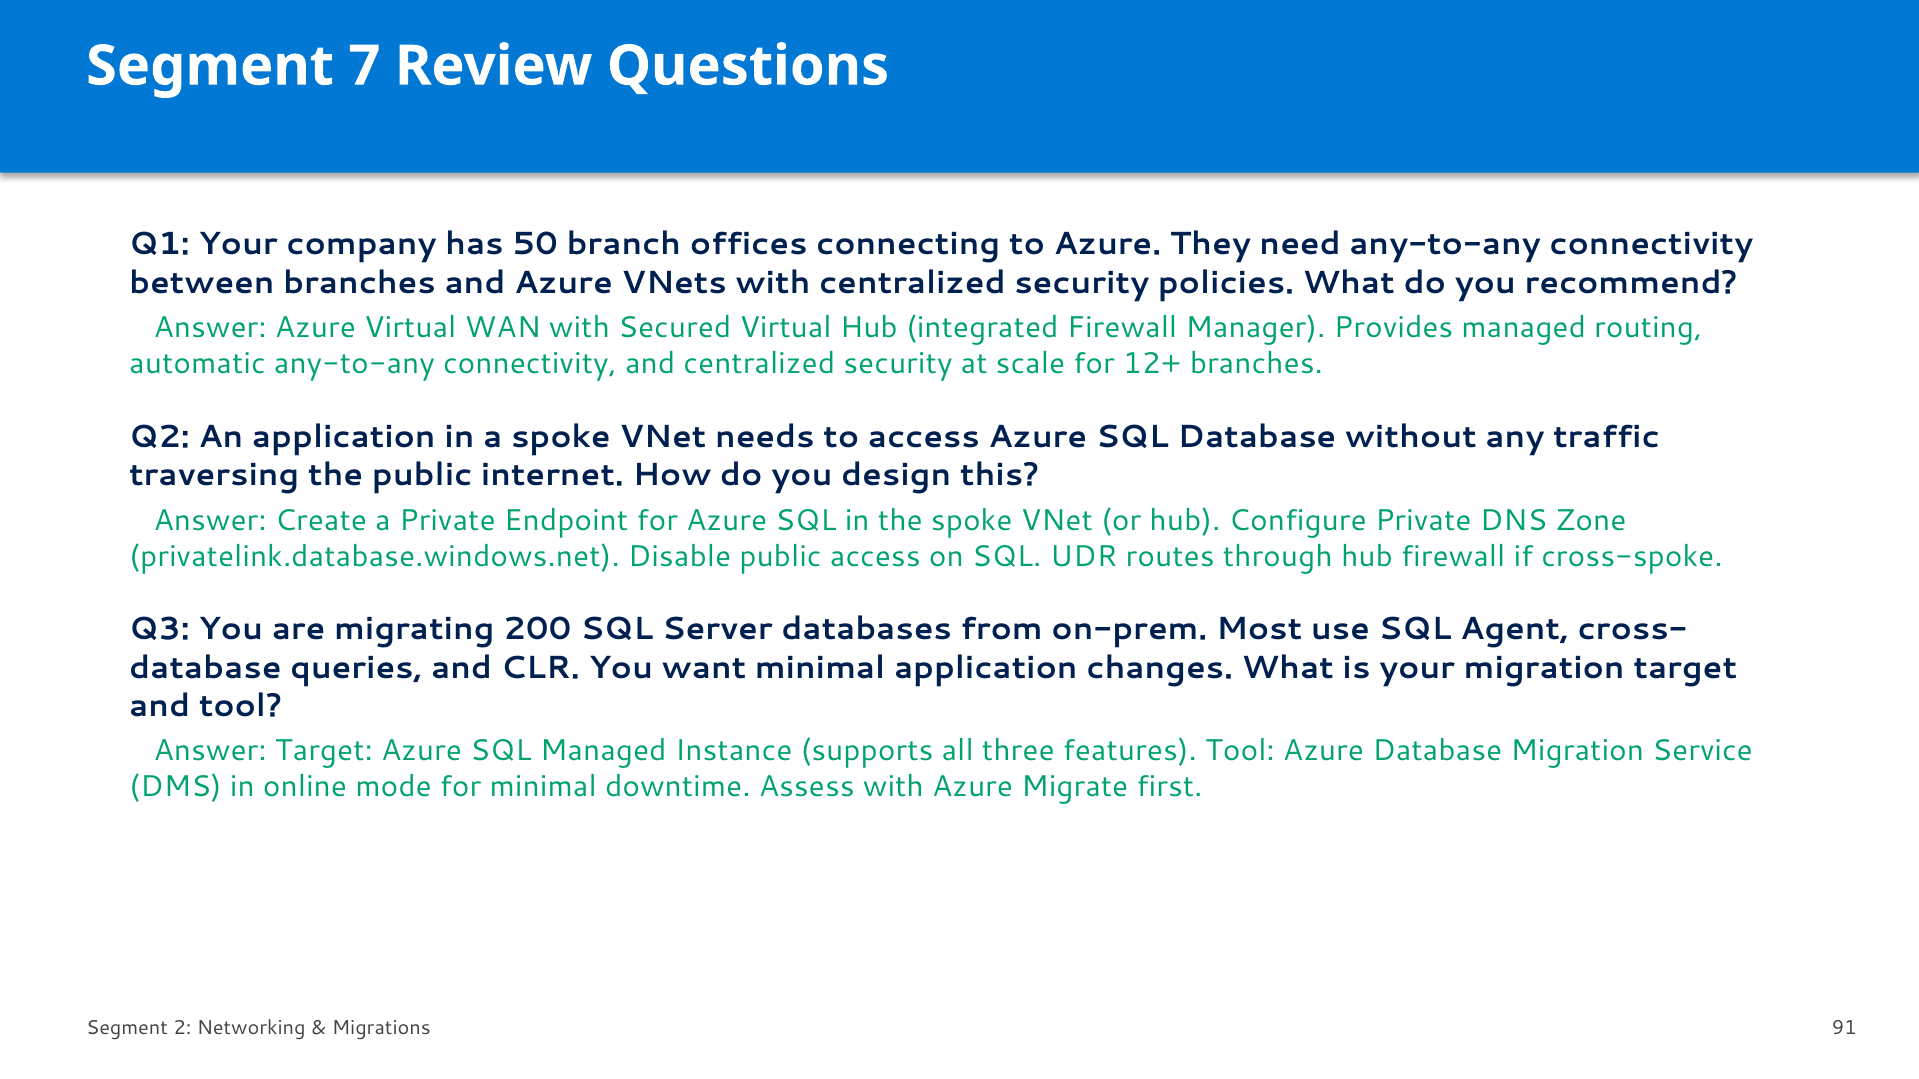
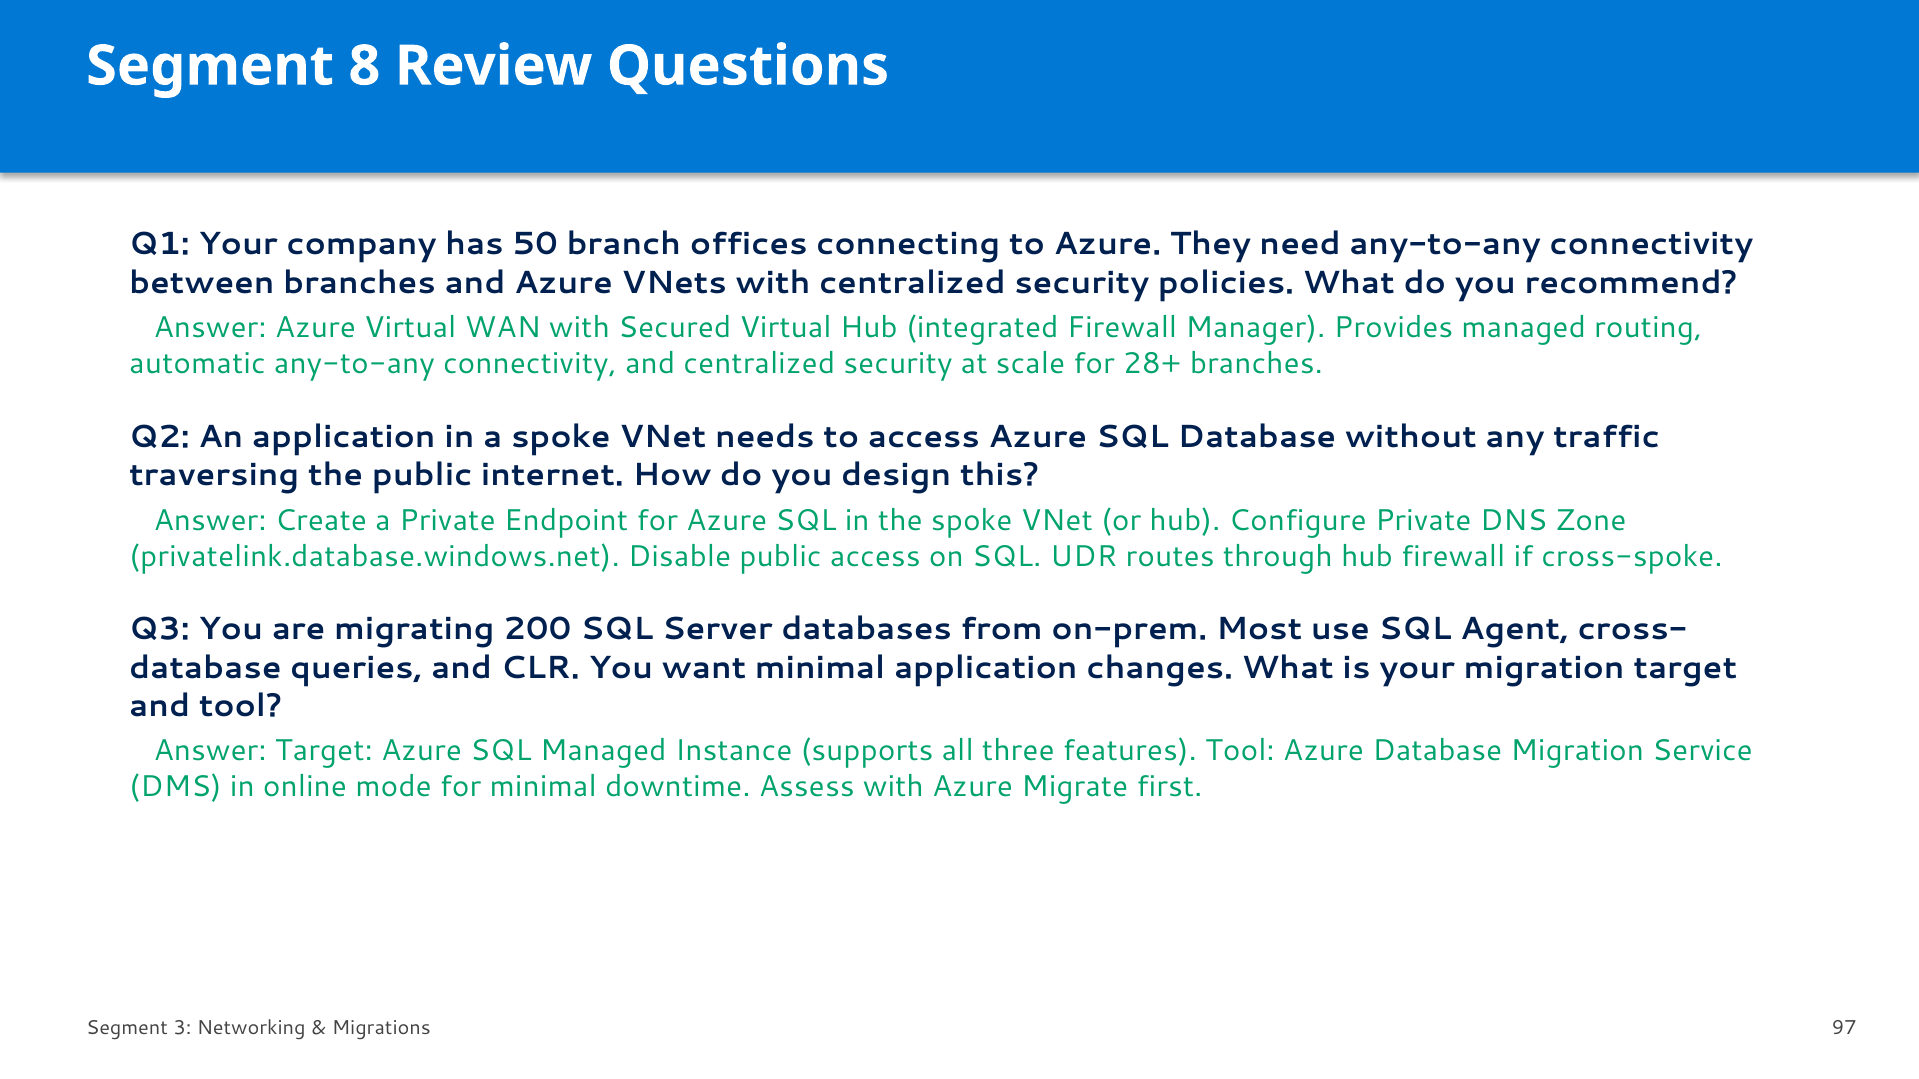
7: 7 -> 8 (364, 66)
12+: 12+ -> 28+ (1152, 364)
2: 2 -> 3 (182, 1028)
91: 91 -> 97 (1844, 1028)
